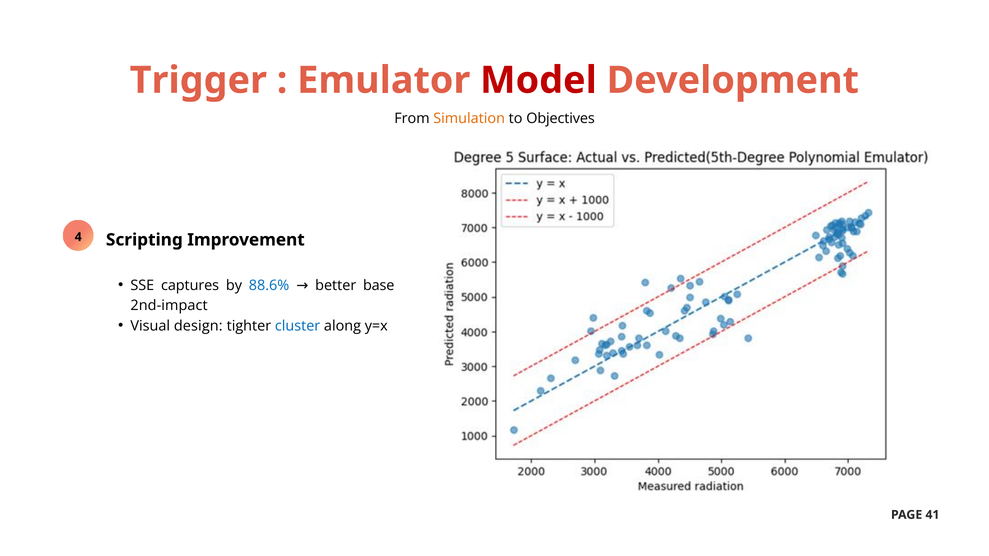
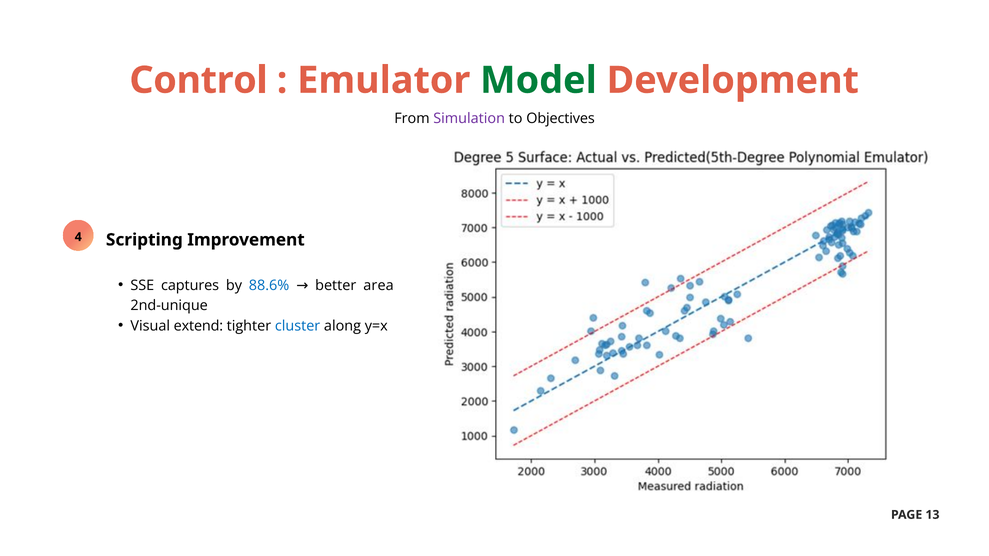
Trigger: Trigger -> Control (199, 80)
Model colour: red -> green (538, 80)
Simulation colour: orange -> purple (469, 118)
base: base -> area (379, 286)
2nd-impact: 2nd-impact -> 2nd-unique (169, 306)
design: design -> extend (198, 326)
41: 41 -> 13 (932, 515)
